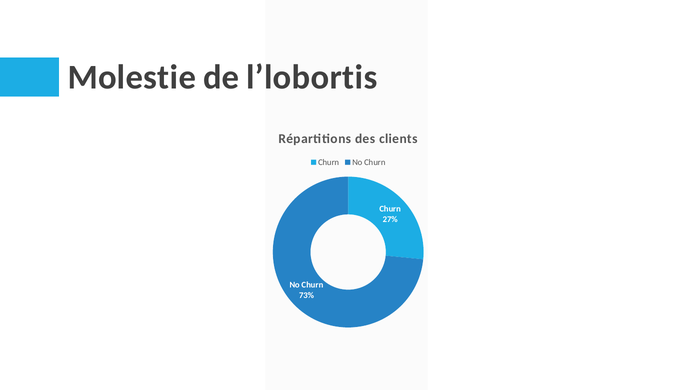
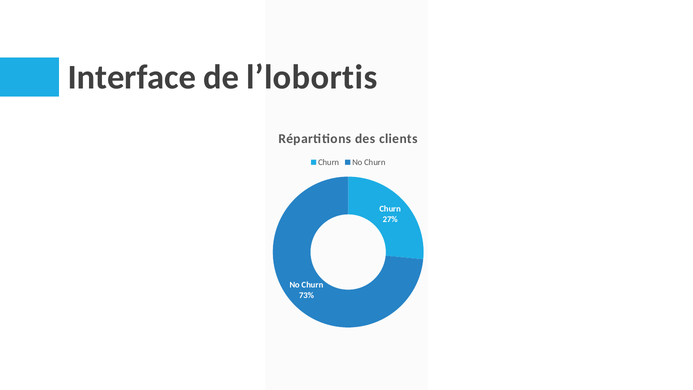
Molestie: Molestie -> Interface (132, 77)
